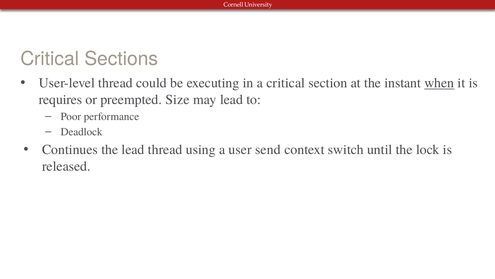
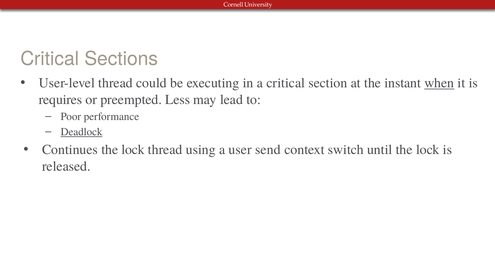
Size: Size -> Less (178, 99)
Deadlock underline: none -> present (82, 132)
Continues the lead: lead -> lock (133, 149)
